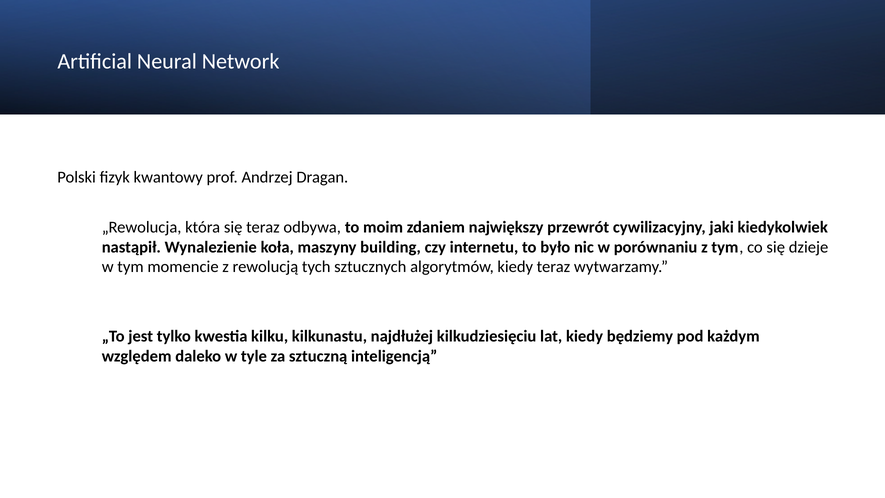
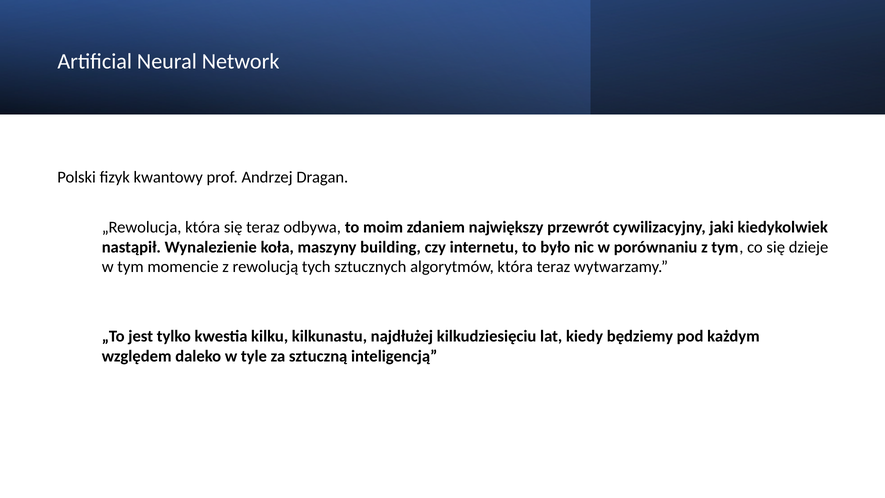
algorytmów kiedy: kiedy -> która (515, 267)
